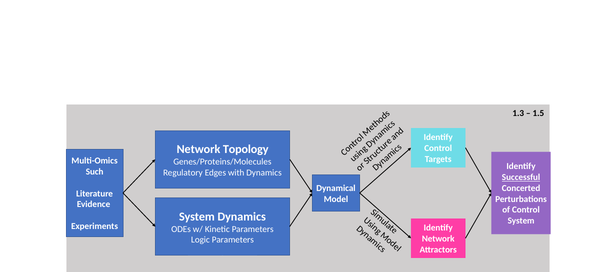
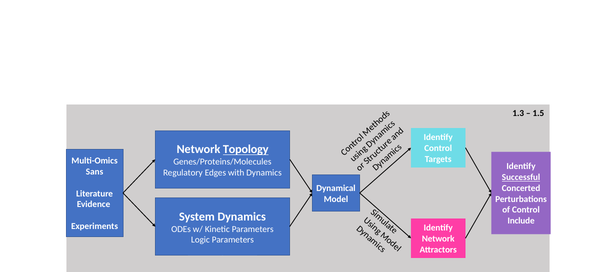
Topology underline: none -> present (246, 149)
Such: Such -> Sans (95, 172)
System: System -> Include (521, 221)
